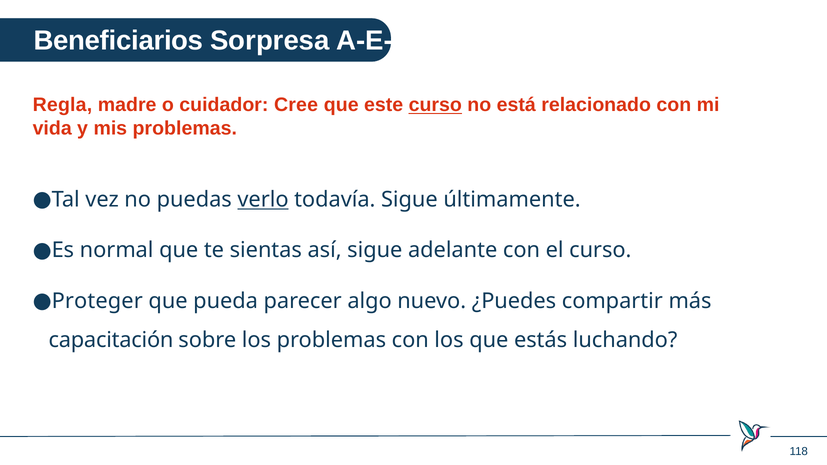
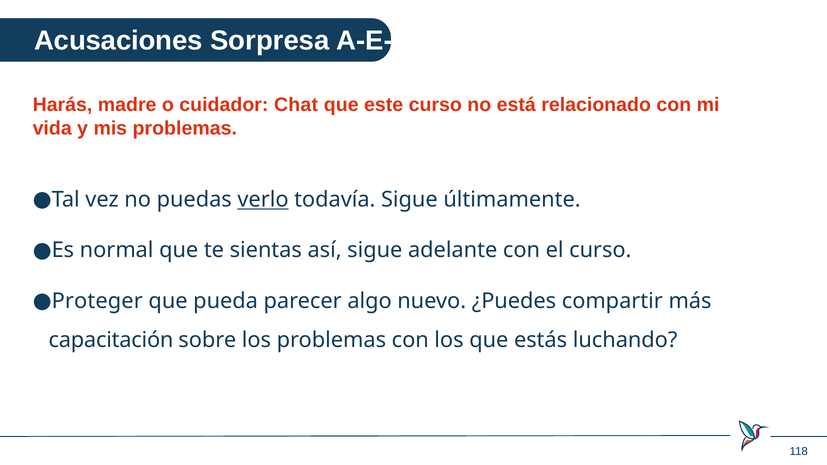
Beneficiarios: Beneficiarios -> Acusaciones (118, 40)
Regla: Regla -> Harás (63, 105)
Cree: Cree -> Chat (296, 105)
curso underline: present -> none (435, 105)
